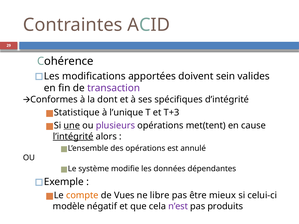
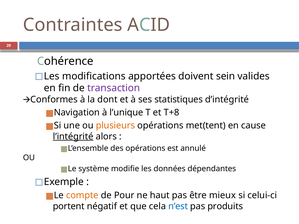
spécifiques: spécifiques -> statistiques (179, 100)
Statistique: Statistique -> Navigation (77, 113)
T+3: T+3 -> T+8 (172, 113)
une underline: present -> none (72, 126)
plusieurs colour: purple -> orange (115, 126)
Vues: Vues -> Pour (124, 196)
libre: libre -> haut (160, 196)
modèle: modèle -> portent (69, 207)
n’est colour: purple -> blue (178, 207)
